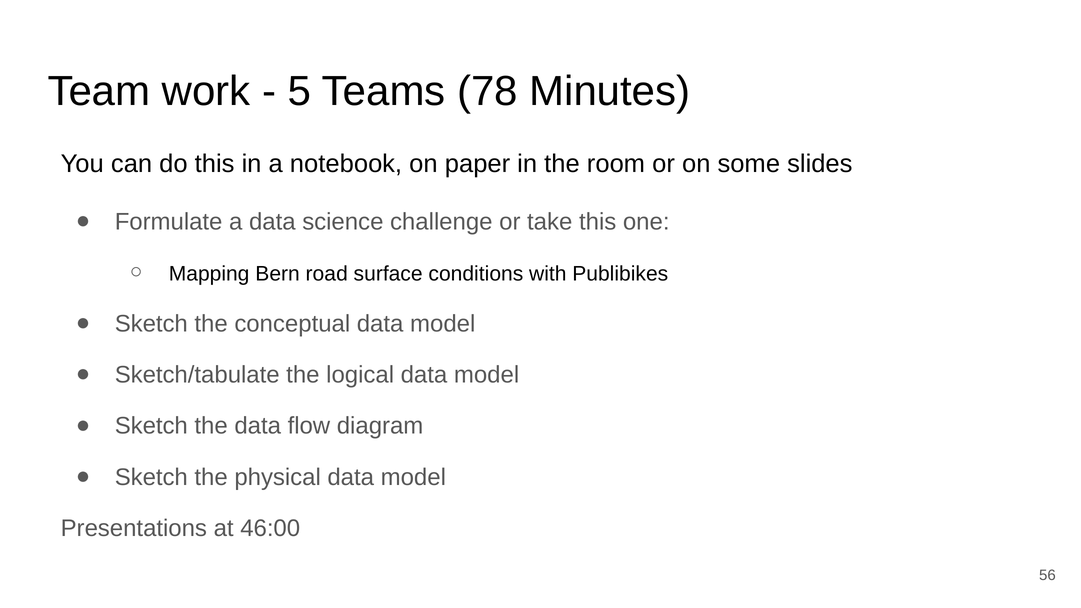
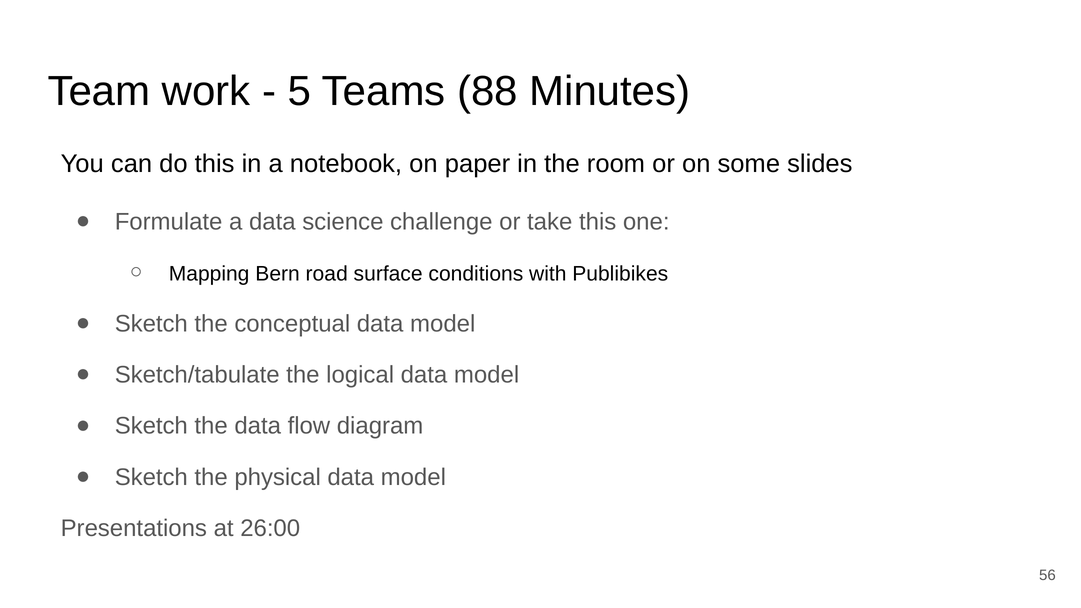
78: 78 -> 88 (487, 92)
46:00: 46:00 -> 26:00 (270, 528)
